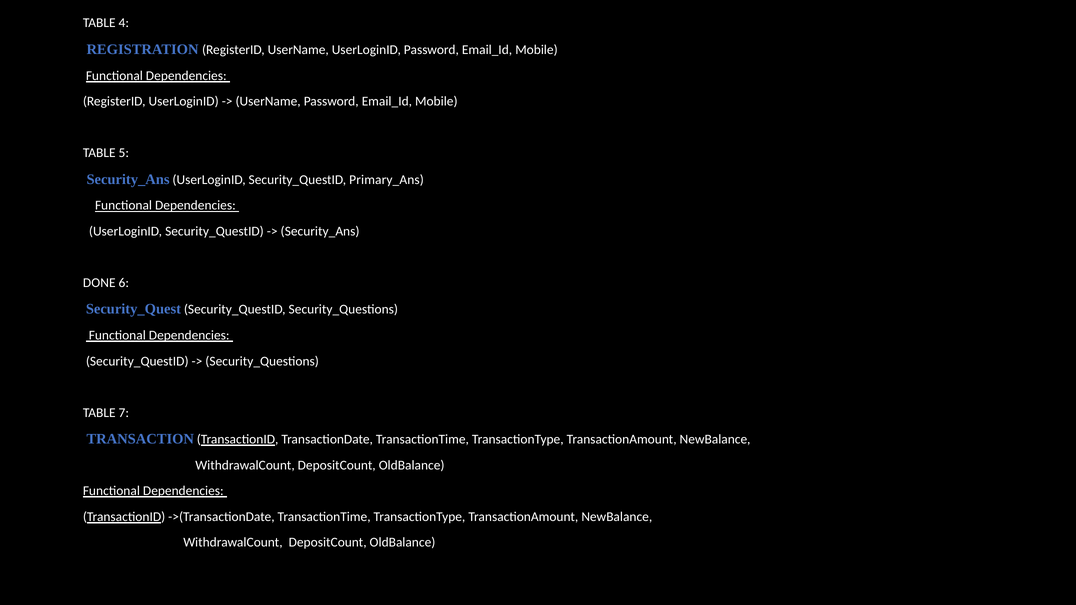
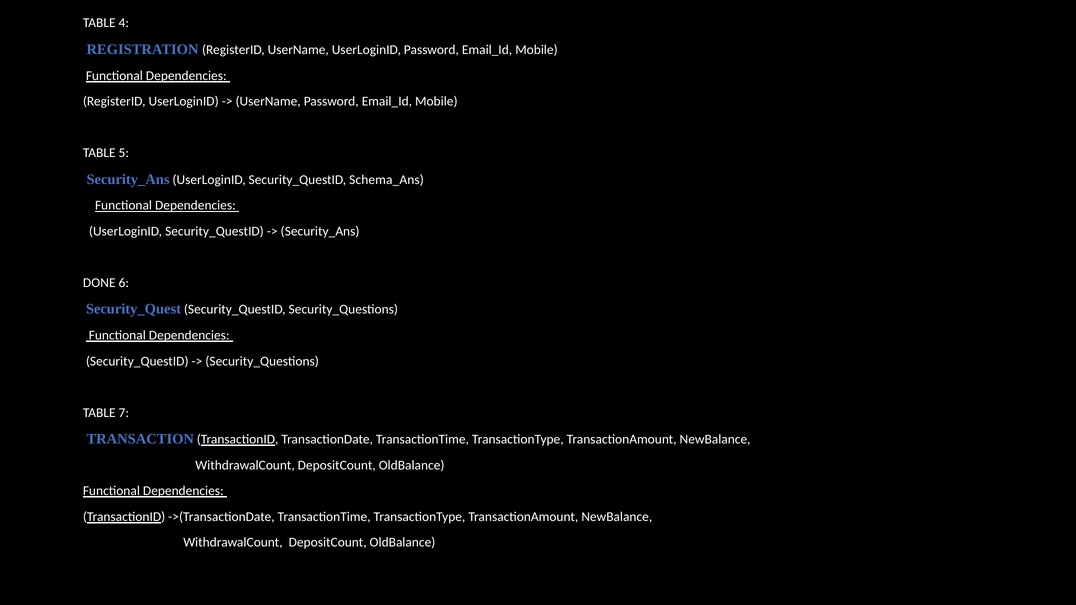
Primary_Ans: Primary_Ans -> Schema_Ans (387, 180)
